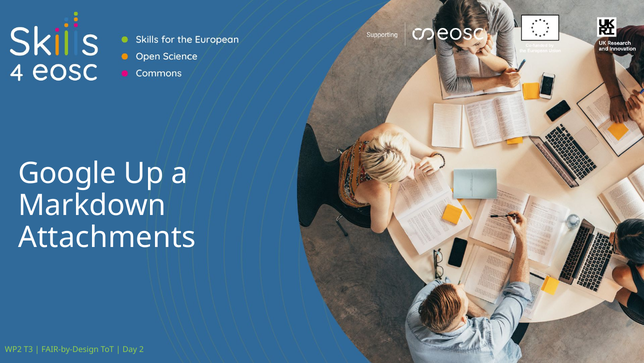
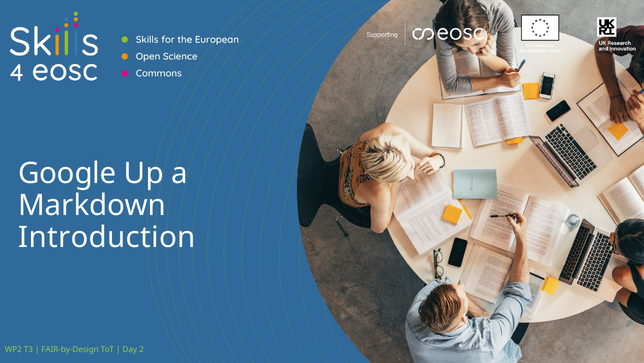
Attachments: Attachments -> Introduction (107, 237)
